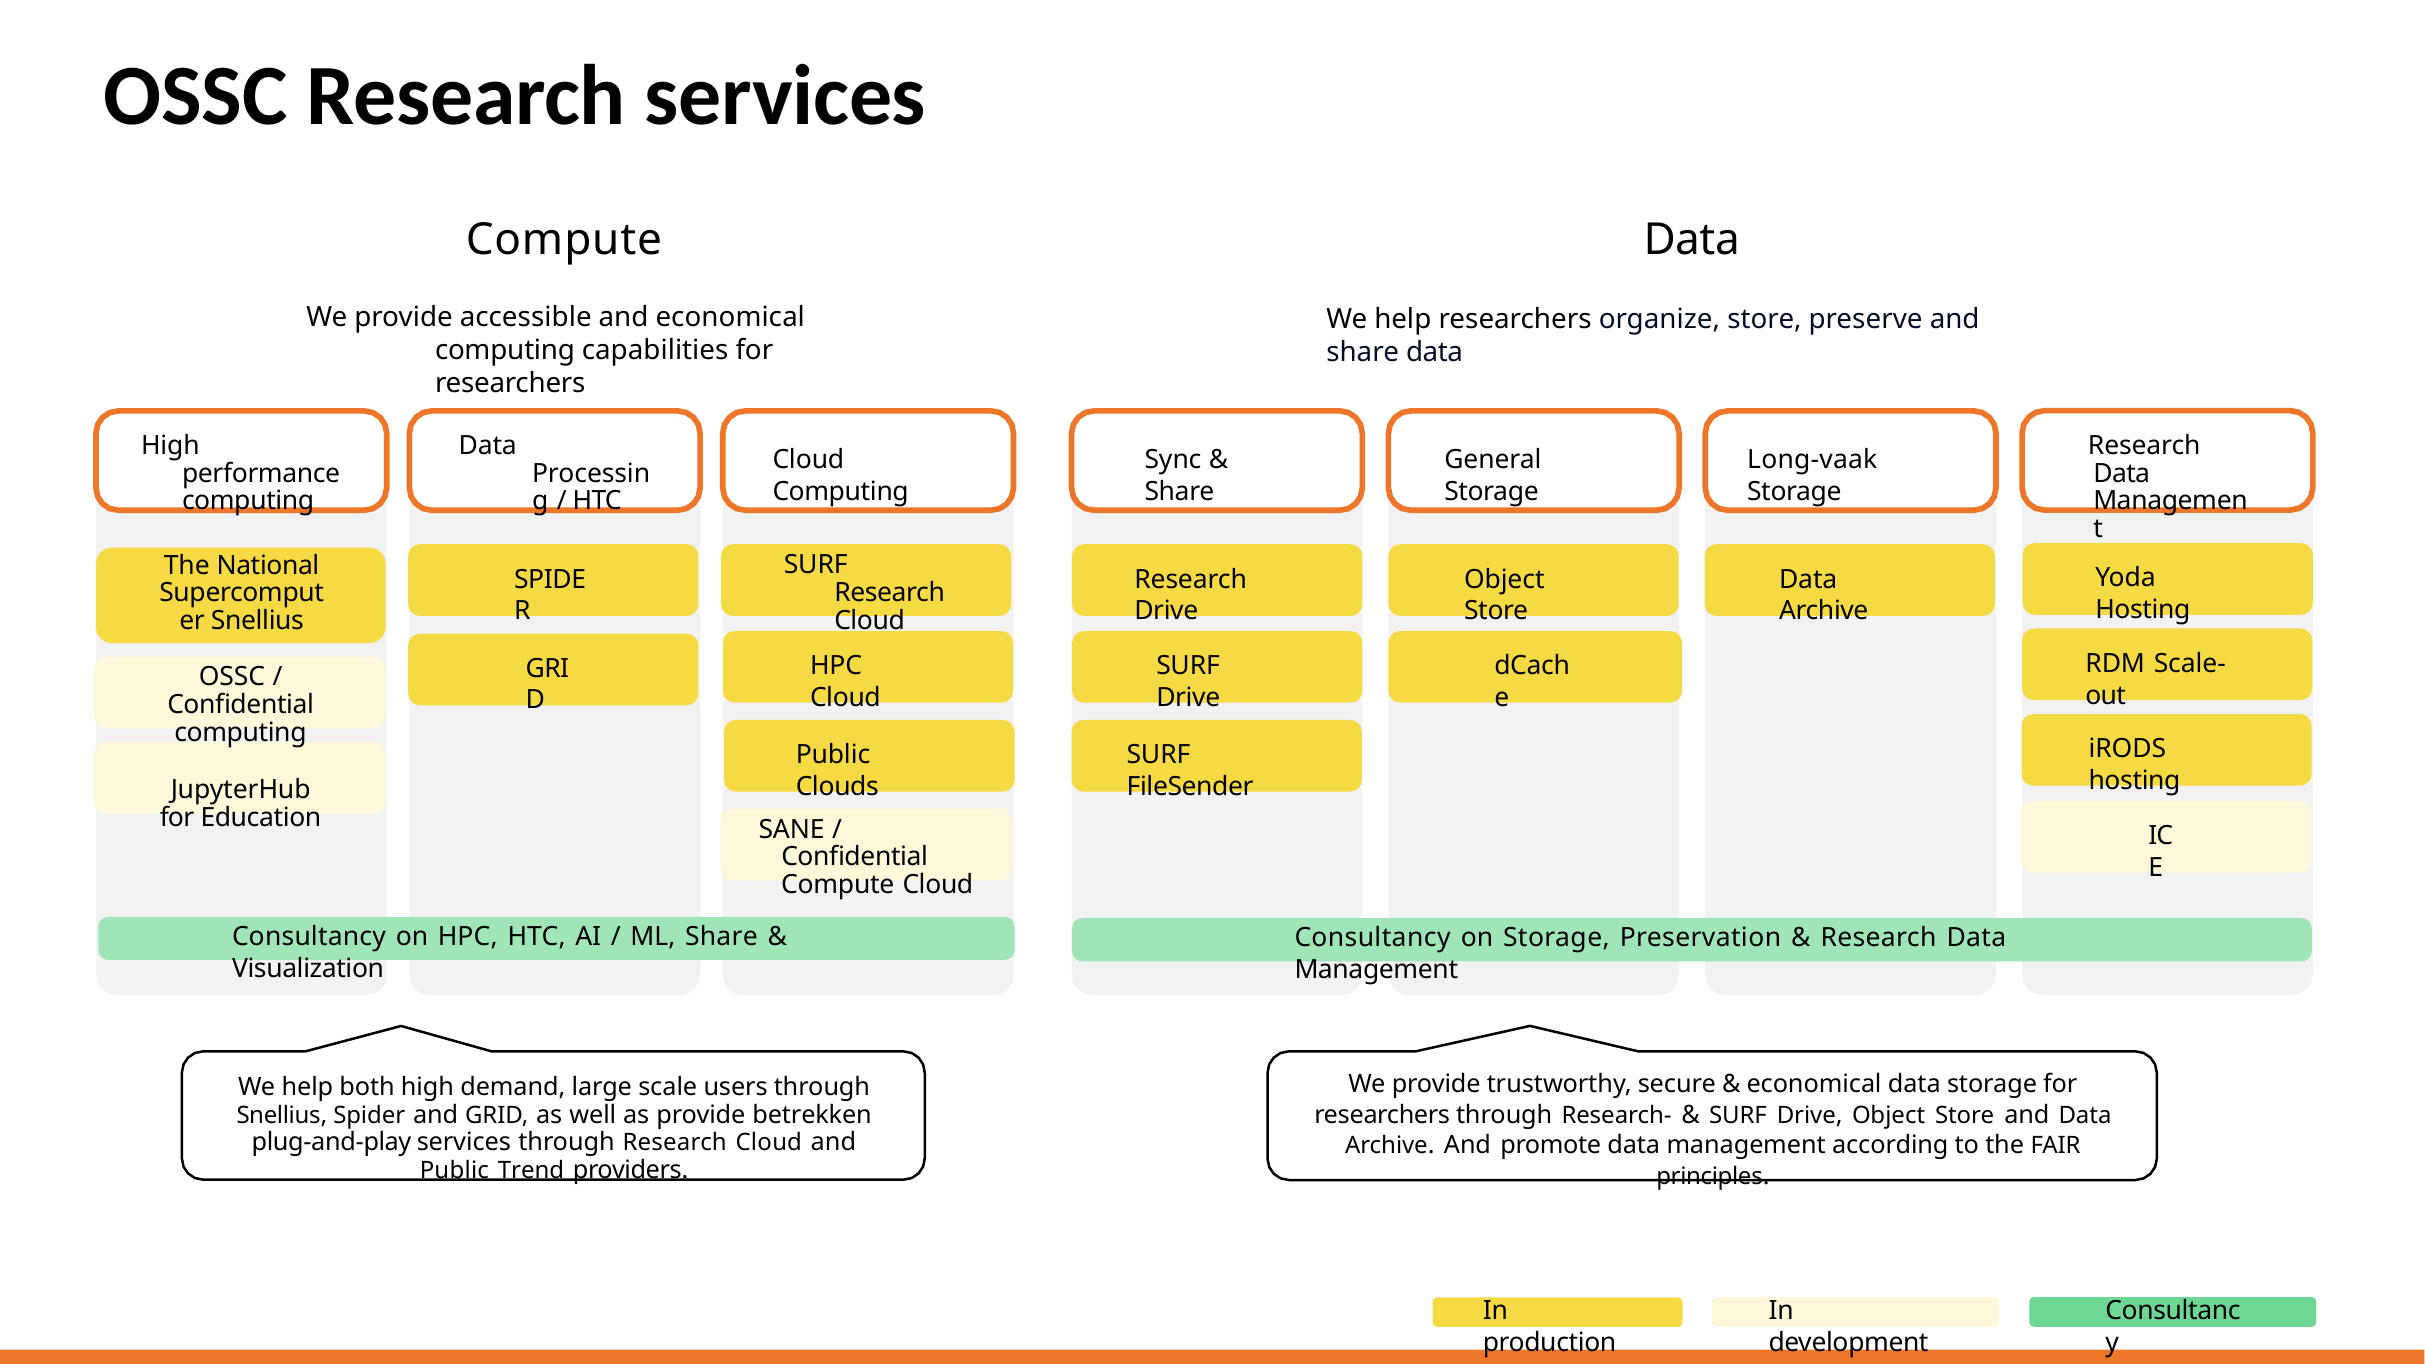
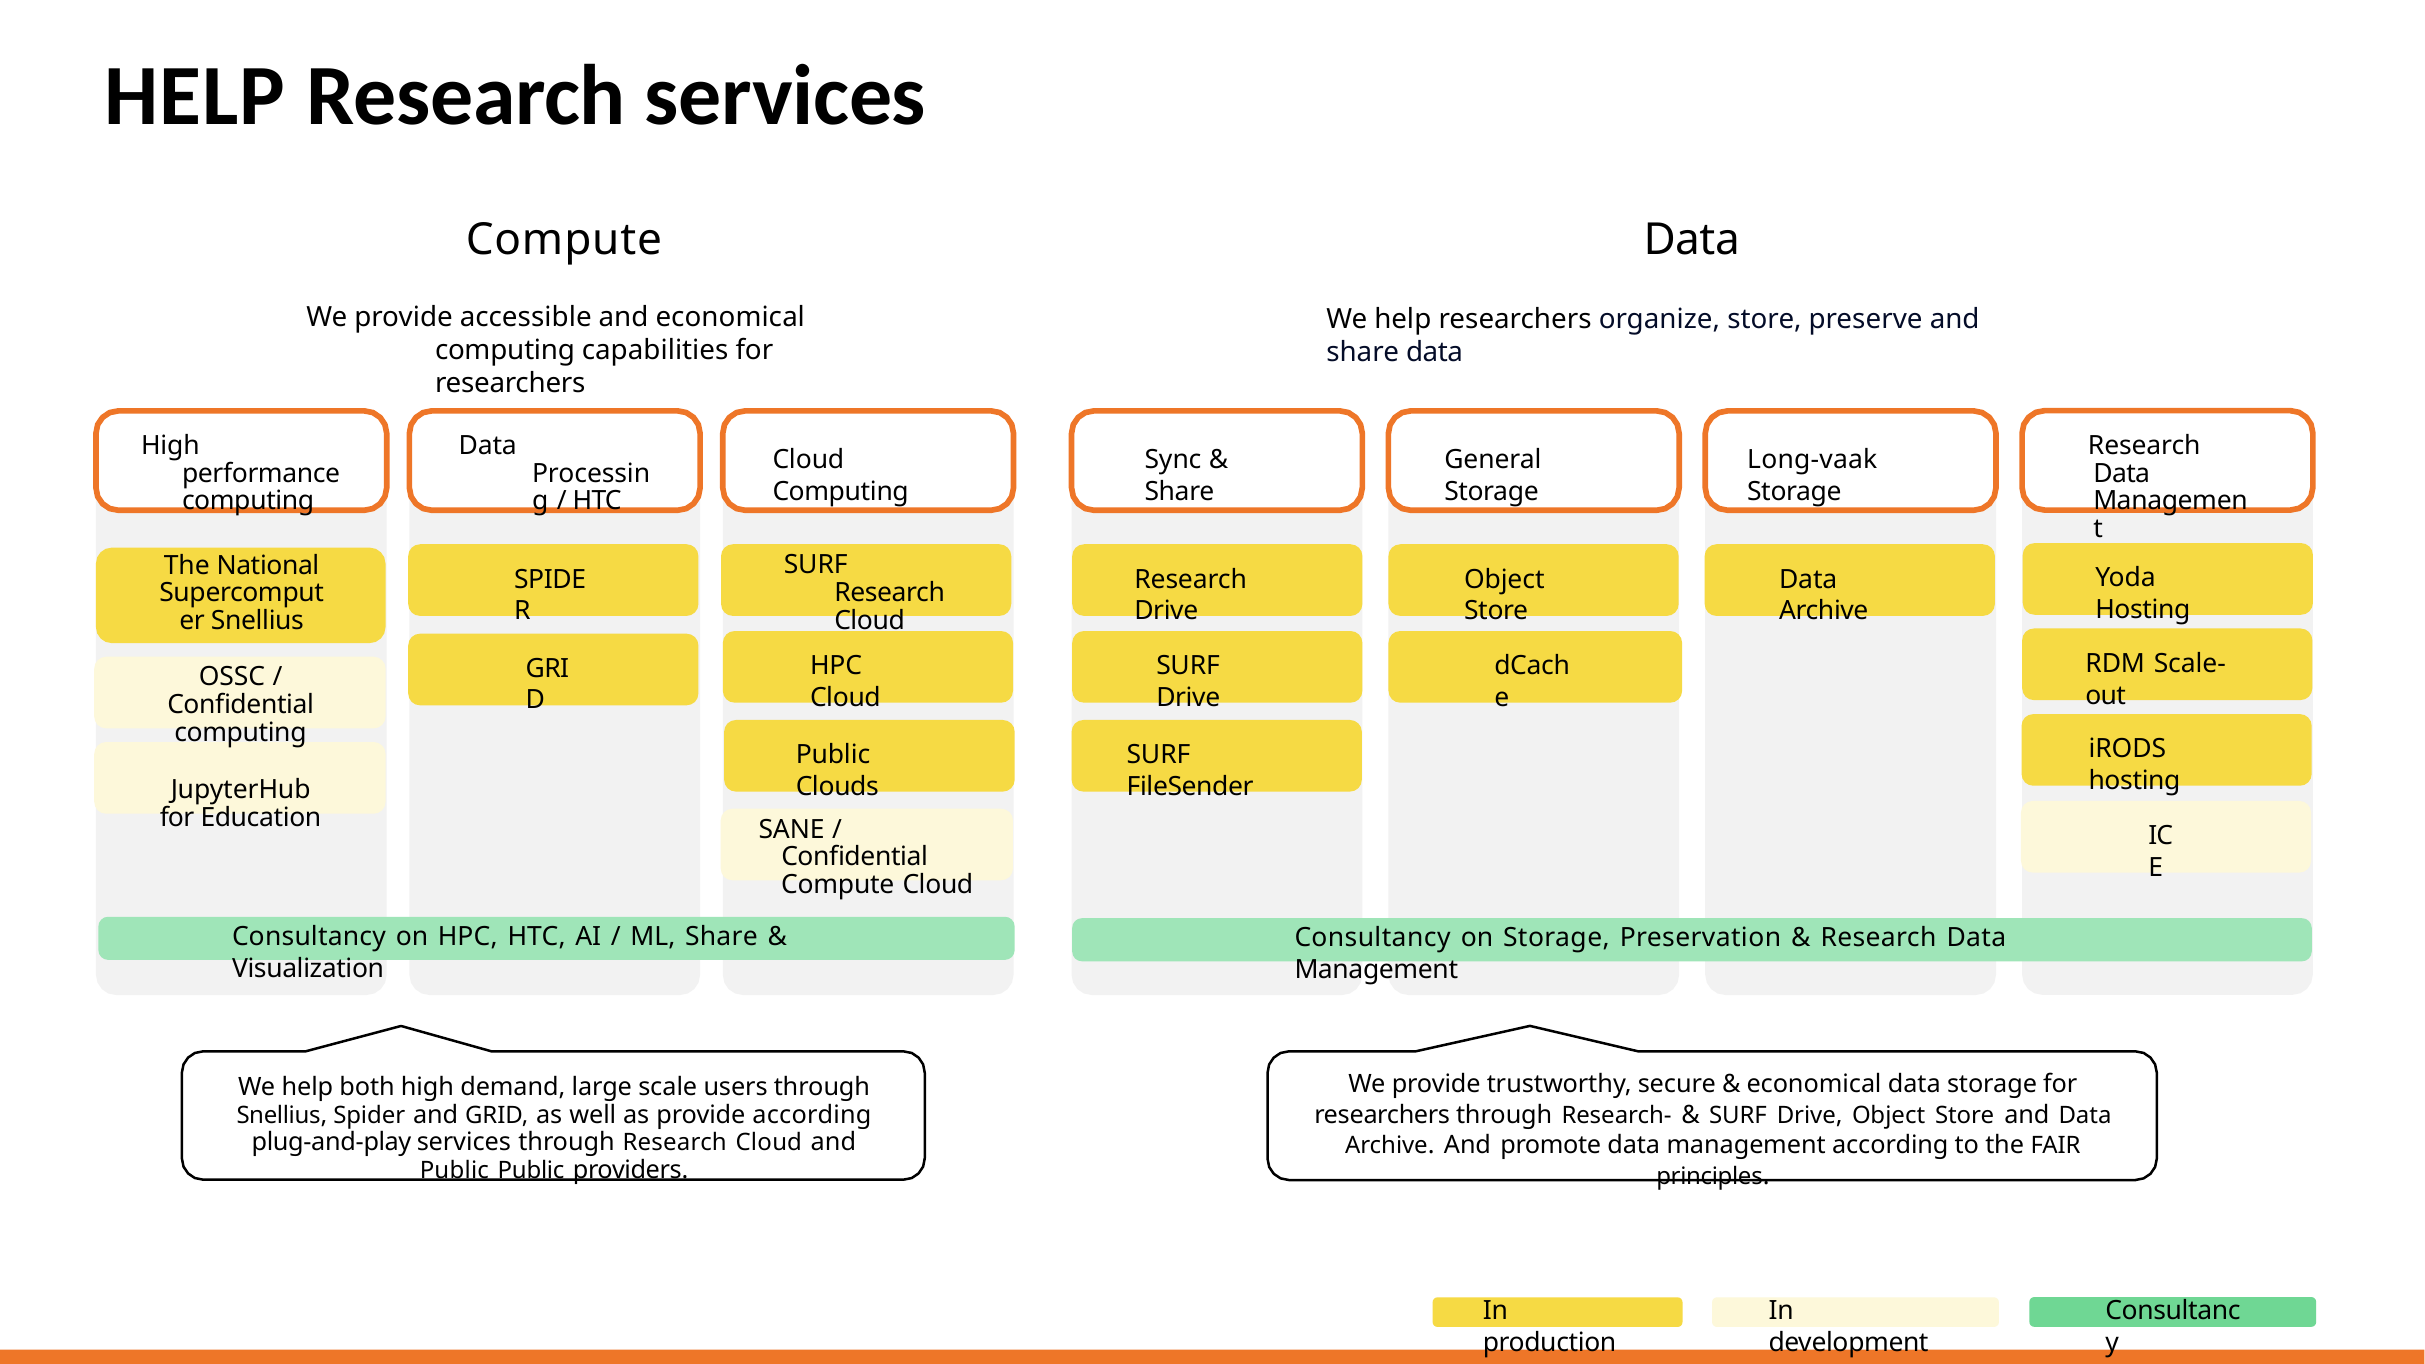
OSSC: OSSC -> HELP (195, 96)
provide betrekken: betrekken -> according (812, 1115)
Public Trend: Trend -> Public (531, 1171)
